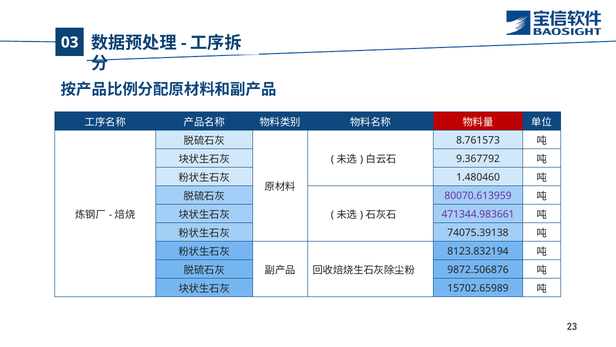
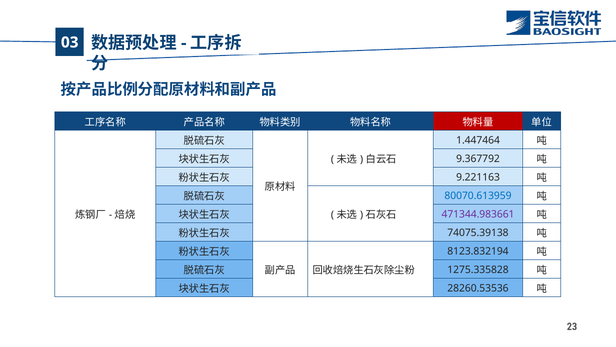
8.761573: 8.761573 -> 1.447464 (478, 140)
1.480460: 1.480460 -> 9.221163 (478, 177)
80070.613959 colour: purple -> blue (478, 196)
9872.506876: 9872.506876 -> 1275.335828 (478, 269)
15702.65989: 15702.65989 -> 28260.53536 (478, 288)
